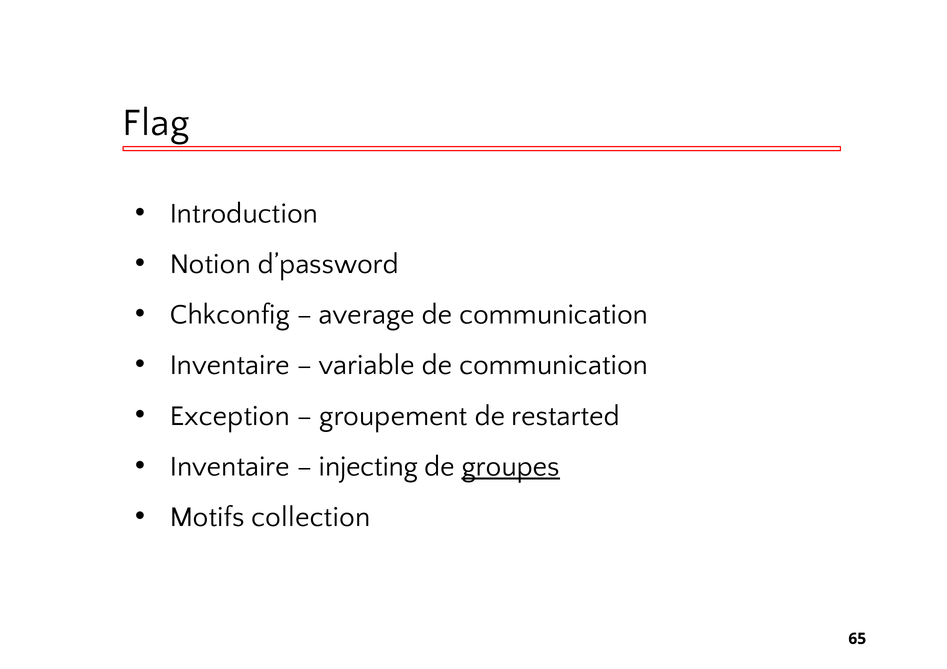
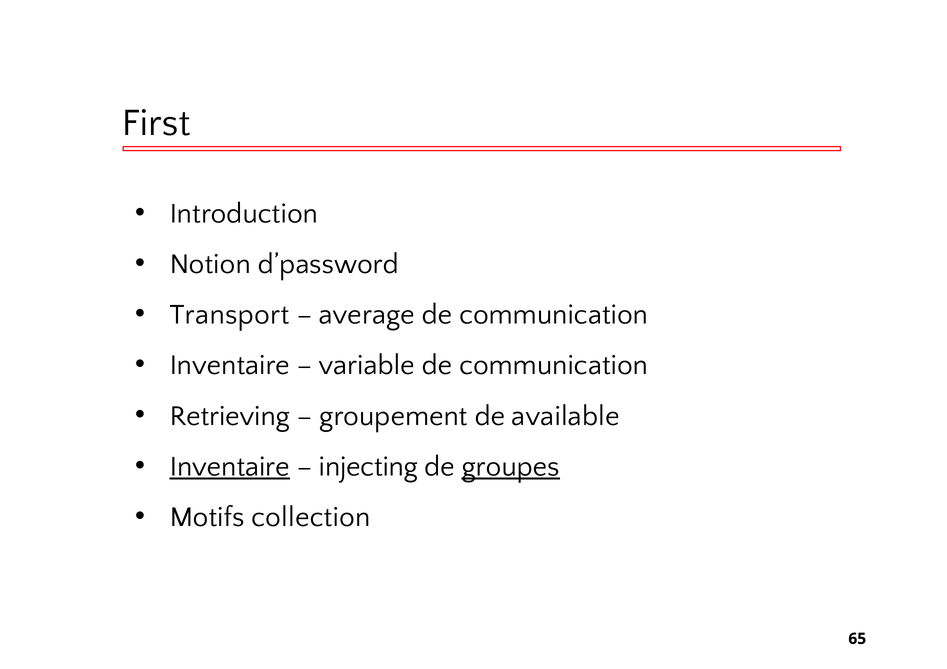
Flag: Flag -> First (156, 123)
Chkconfig: Chkconfig -> Transport (230, 315)
Exception: Exception -> Retrieving (230, 416)
restarted: restarted -> available (566, 416)
Inventaire underline: none -> present (230, 466)
